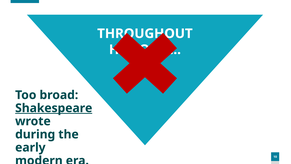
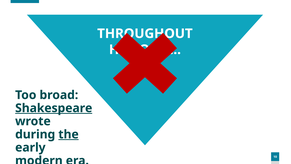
the underline: none -> present (69, 134)
